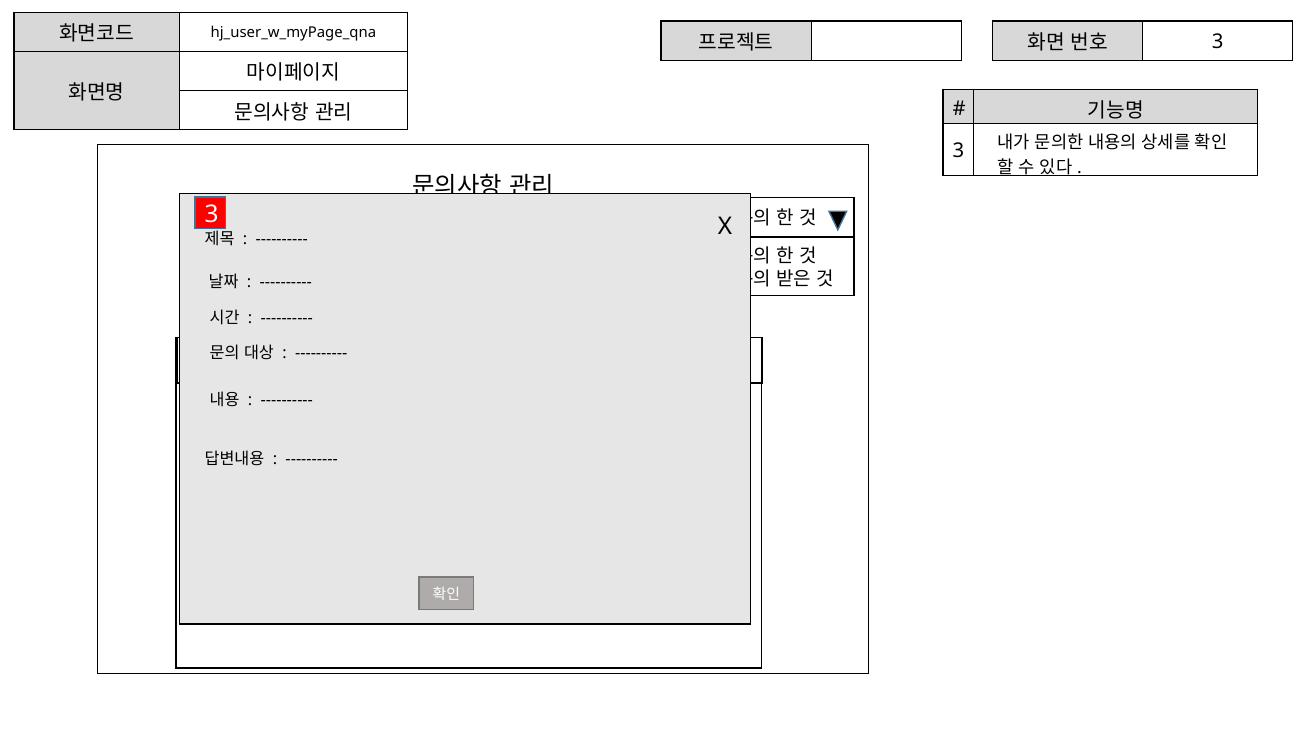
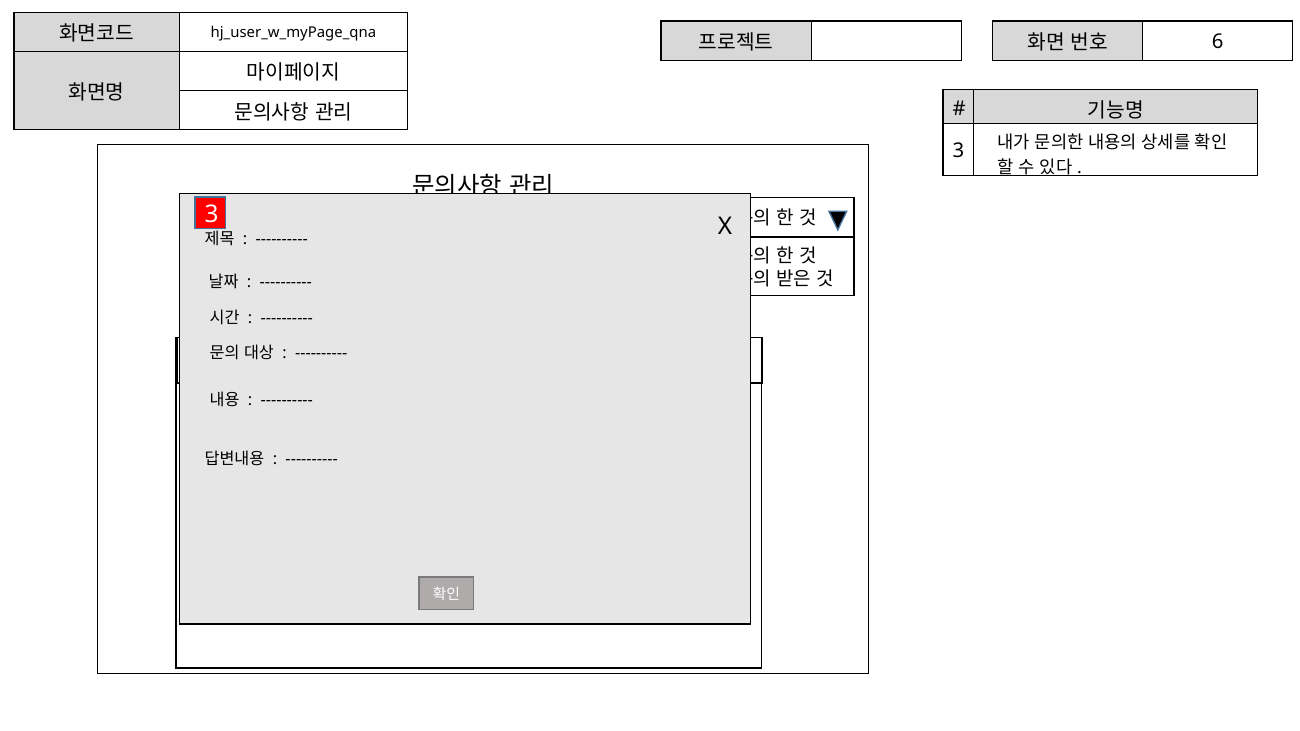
3: 3 -> 6 (1218, 42)
